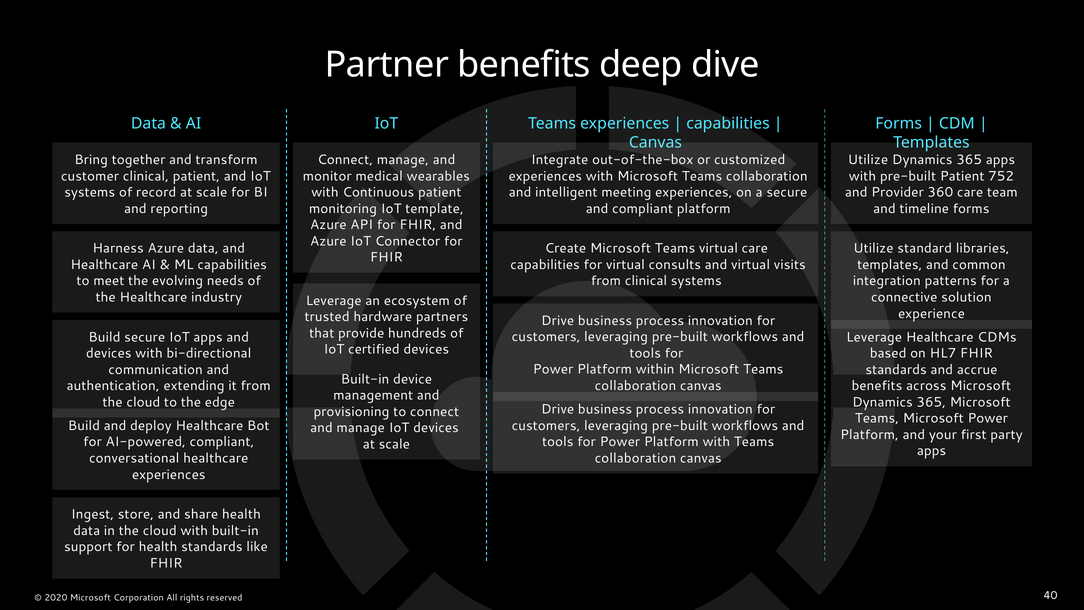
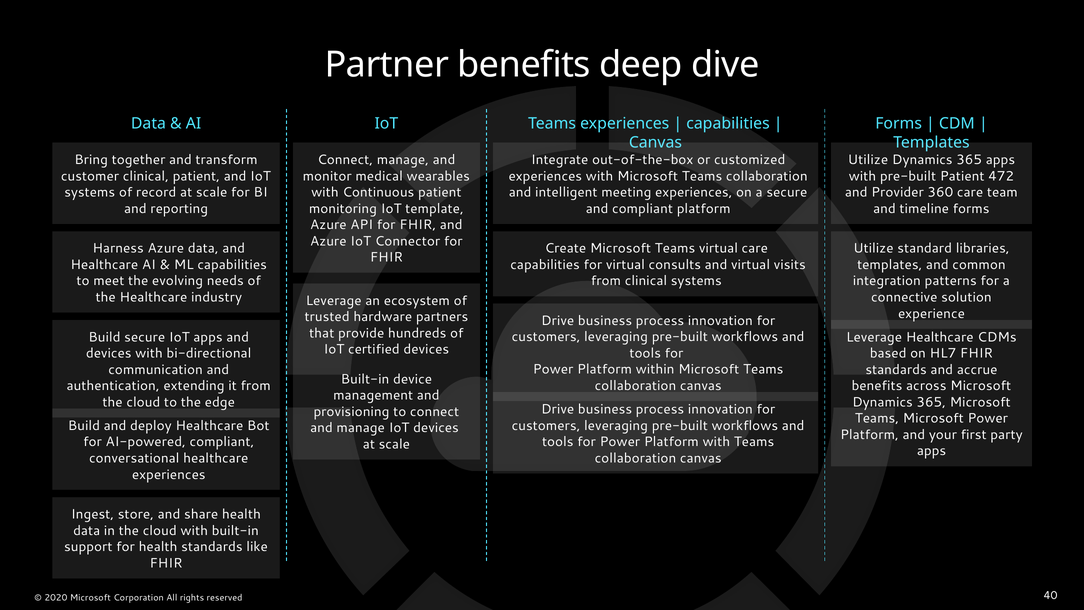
752: 752 -> 472 (1001, 176)
